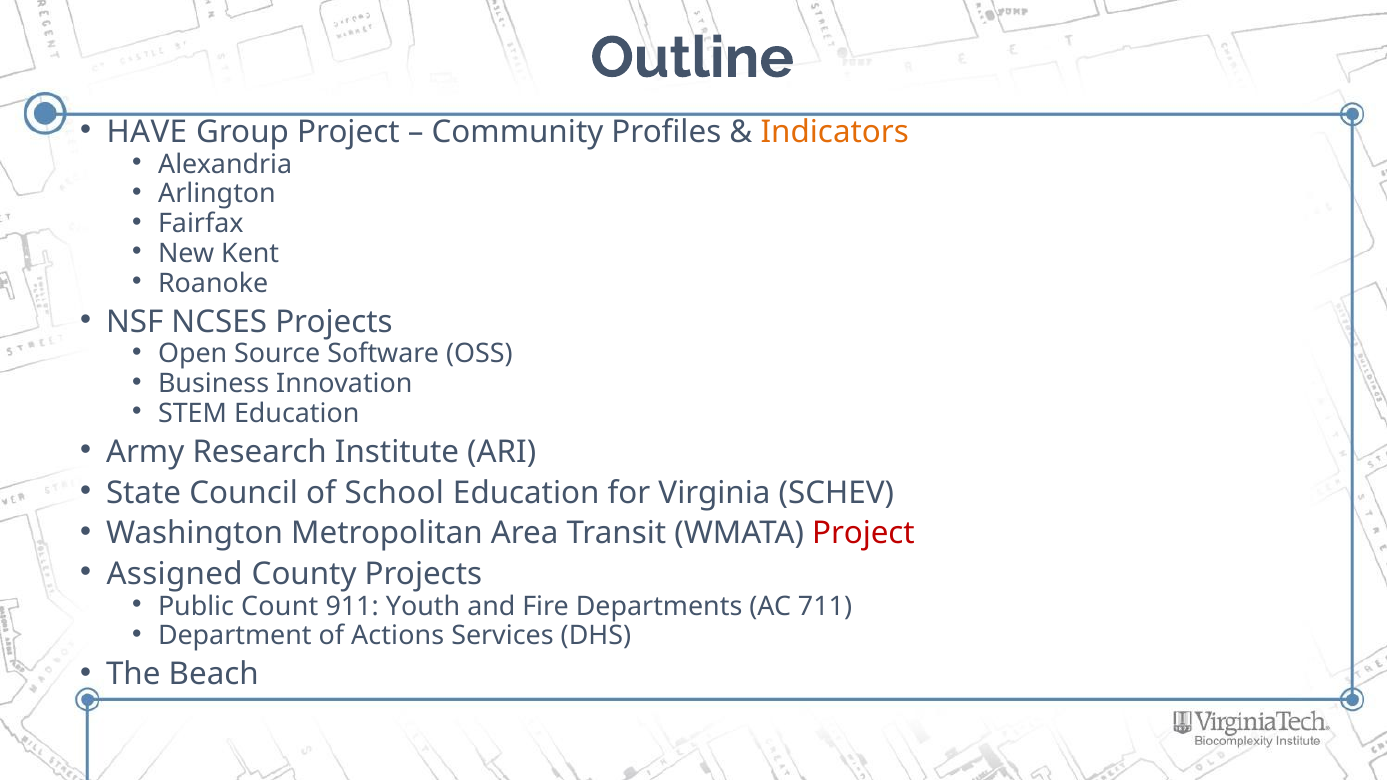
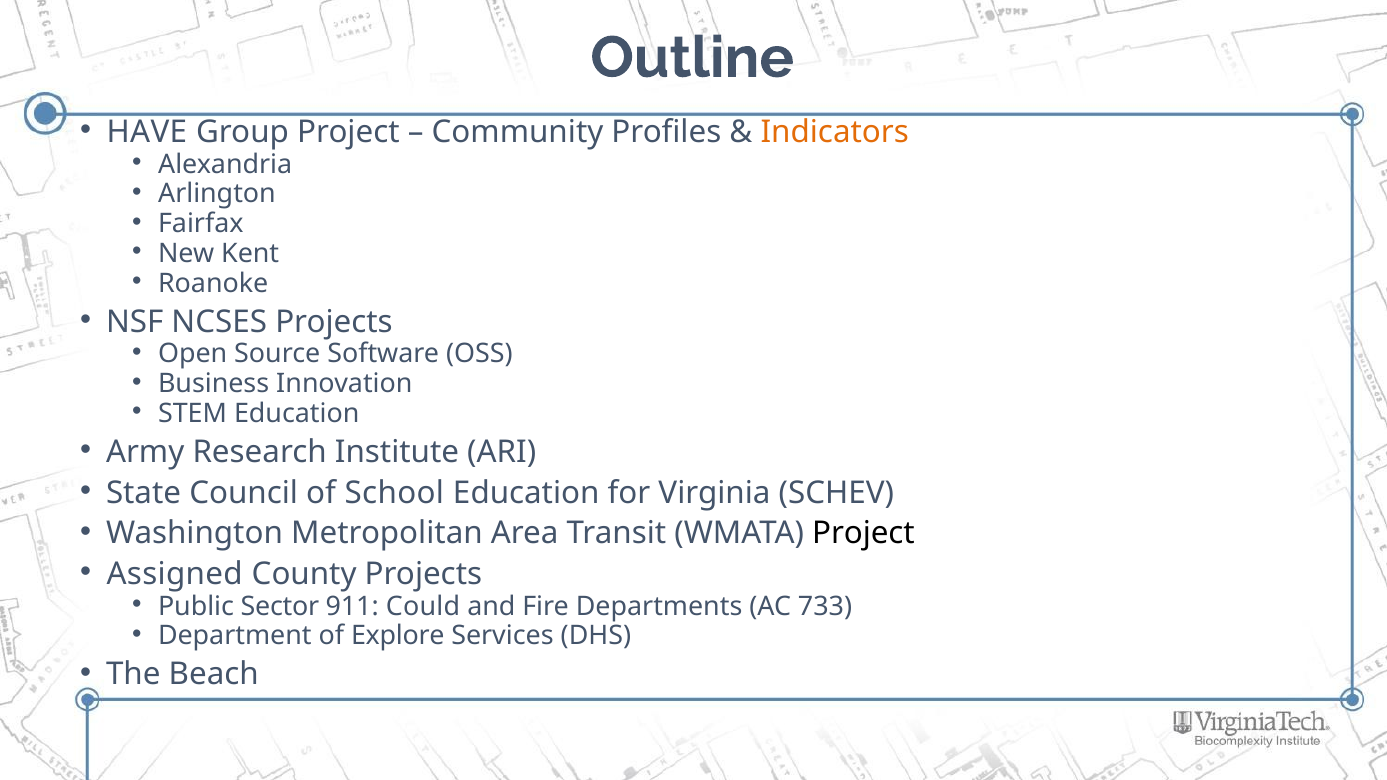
Project colour: red -> black (863, 534)
Count: Count -> Sector (280, 606)
Youth: Youth -> Could (423, 606)
711: 711 -> 733 (825, 606)
Actions: Actions -> Explore (398, 636)
